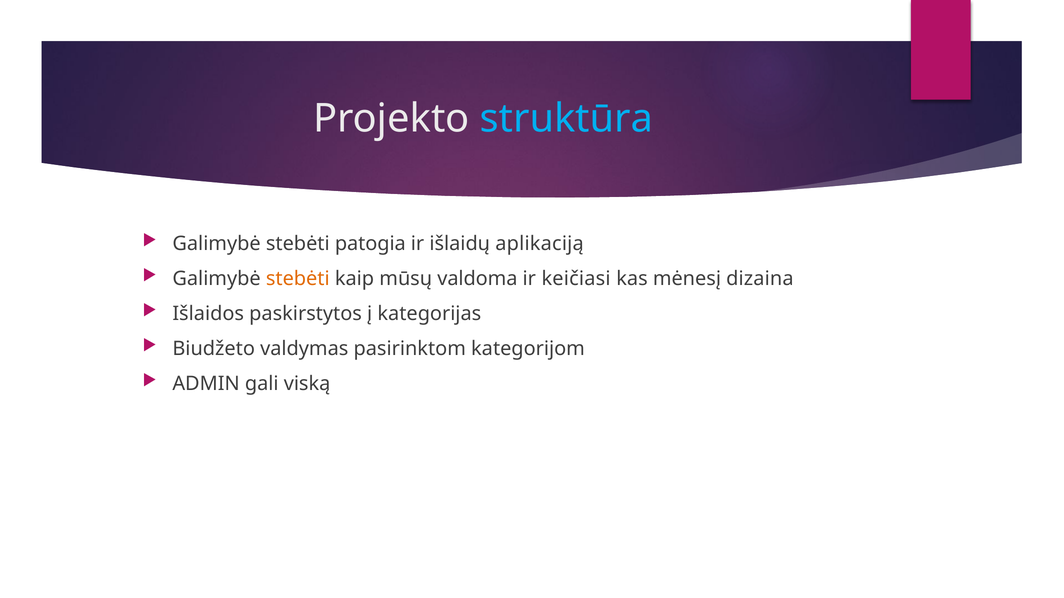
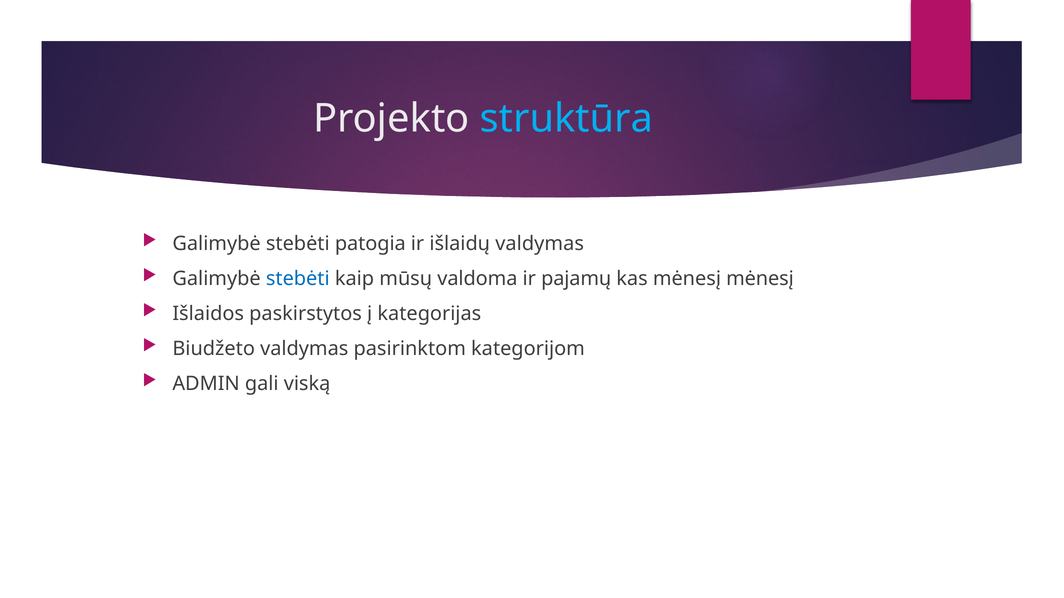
išlaidų aplikaciją: aplikaciją -> valdymas (540, 244)
stebėti colour: orange -> blue (298, 279)
keičiasi: keičiasi -> pajamų (576, 279)
mėnesį dizaina: dizaina -> mėnesį (760, 279)
